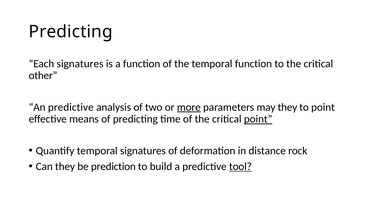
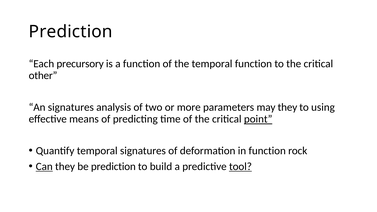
Predicting: Predicting -> Prediction (71, 32)
Each signatures: signatures -> precursory (80, 64)
An predictive: predictive -> signatures (71, 107)
more underline: present -> none (189, 107)
to point: point -> using (323, 107)
in distance: distance -> function (267, 151)
Can underline: none -> present (44, 167)
